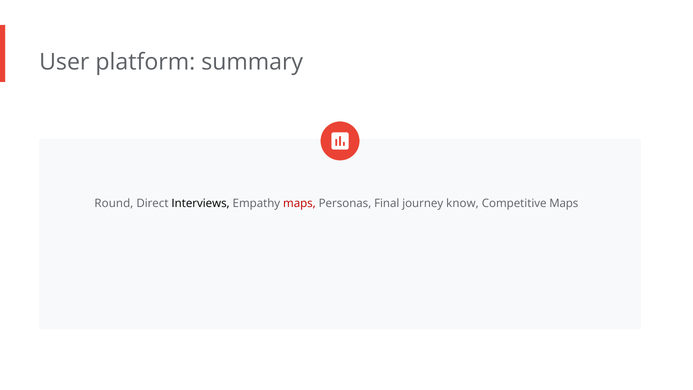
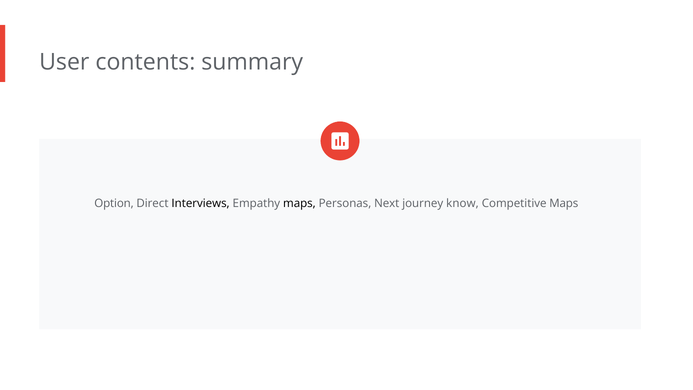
platform: platform -> contents (145, 62)
Round: Round -> Option (114, 203)
maps colour: red -> black (299, 203)
Final: Final -> Next (387, 203)
